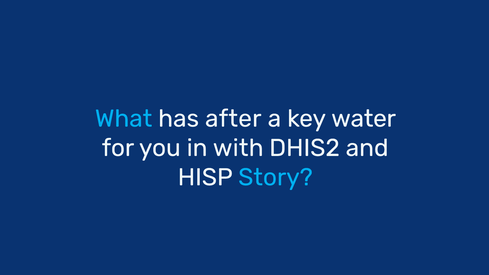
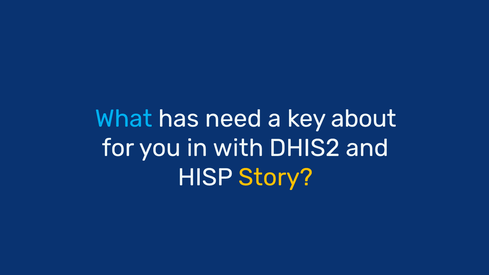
after: after -> need (233, 119)
water: water -> about (364, 119)
Story colour: light blue -> yellow (275, 177)
